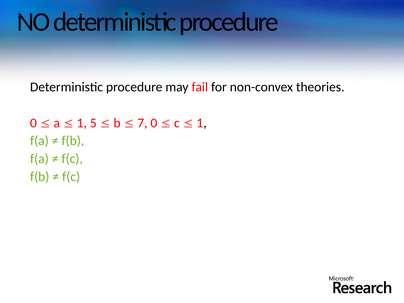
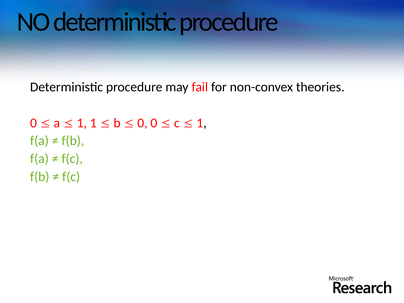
1 5: 5 -> 1 (93, 123)
7: 7 -> 0 (142, 123)
